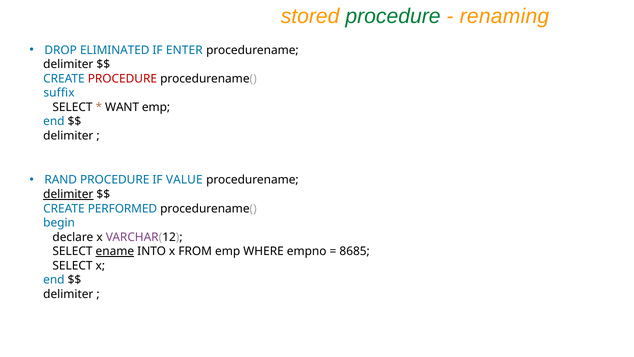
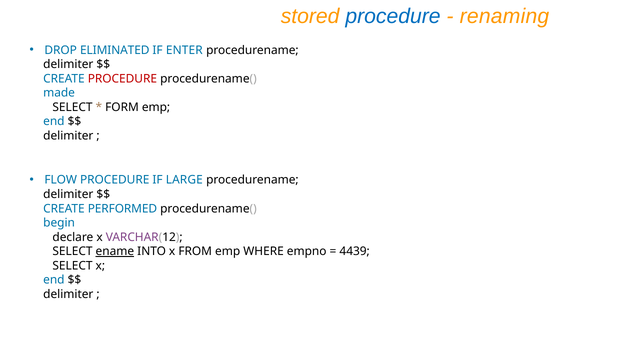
procedure colour: green -> blue (393, 17)
suffix: suffix -> made (59, 93)
WANT: WANT -> FORM (122, 107)
RAND: RAND -> FLOW (61, 180)
VALUE: VALUE -> LARGE (184, 180)
delimiter underline: present -> none (68, 194)
8685: 8685 -> 4439 (355, 251)
